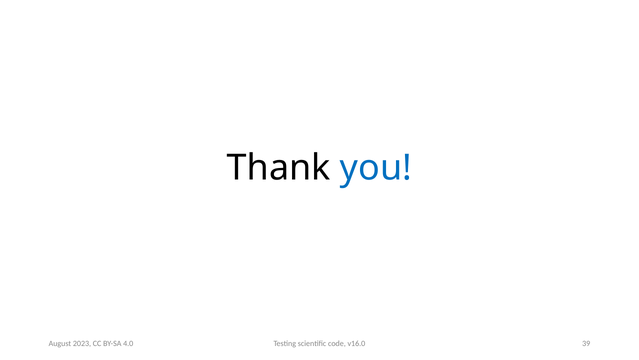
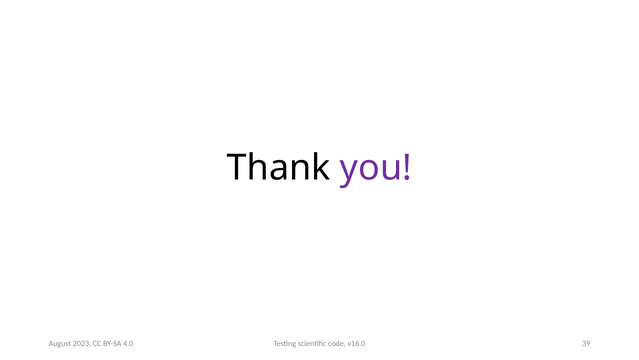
you colour: blue -> purple (376, 168)
